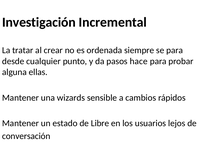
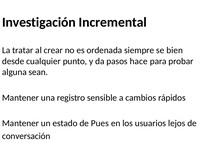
se para: para -> bien (175, 50)
ellas: ellas -> sean (38, 72)
wizards: wizards -> registro (71, 98)
Libre: Libre -> Pues (100, 123)
